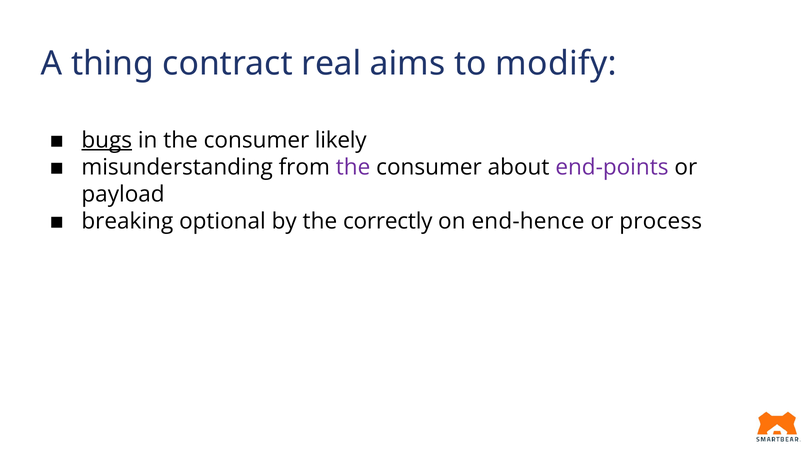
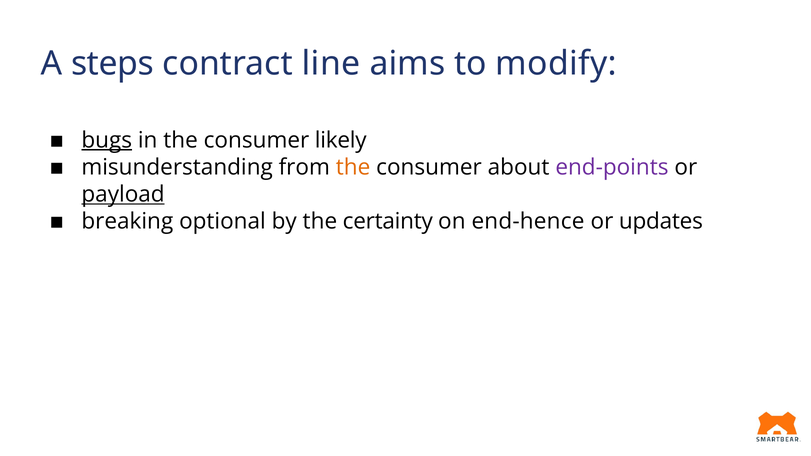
thing: thing -> steps (113, 64)
real: real -> line (331, 64)
the colour: purple -> orange (353, 167)
payload underline: none -> present (123, 194)
correctly: correctly -> certainty (388, 221)
process: process -> updates (661, 221)
